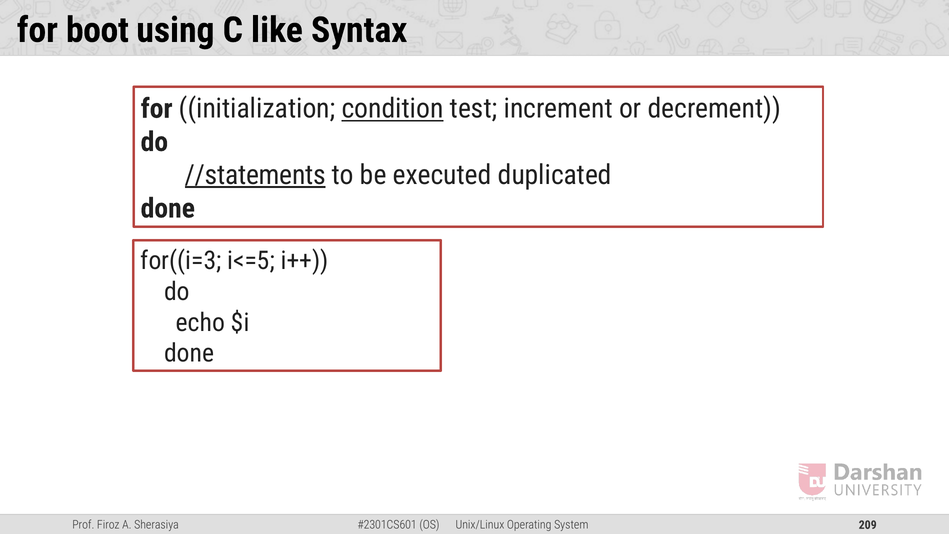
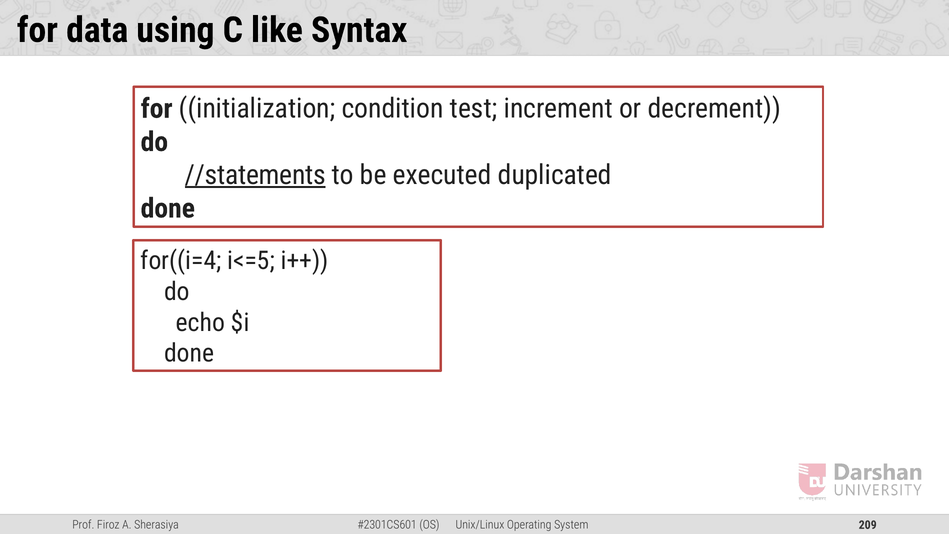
boot: boot -> data (97, 30)
condition underline: present -> none (393, 109)
for((i=3: for((i=3 -> for((i=4 (181, 261)
